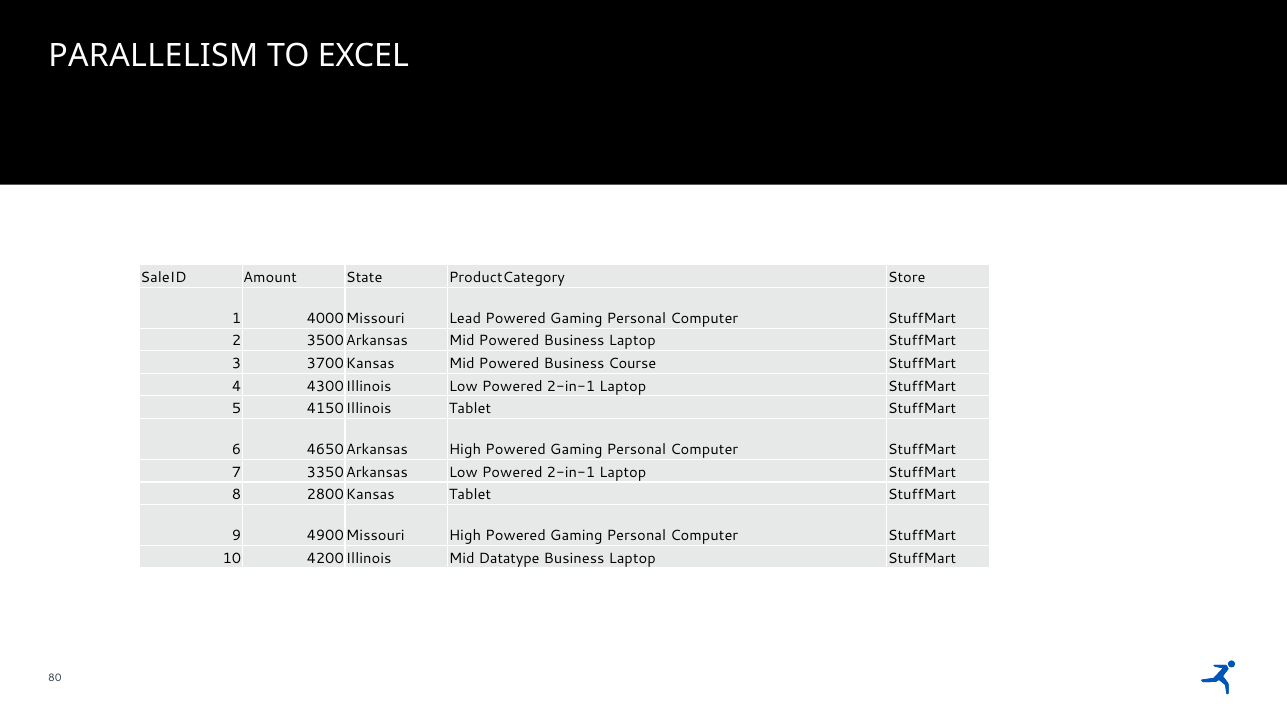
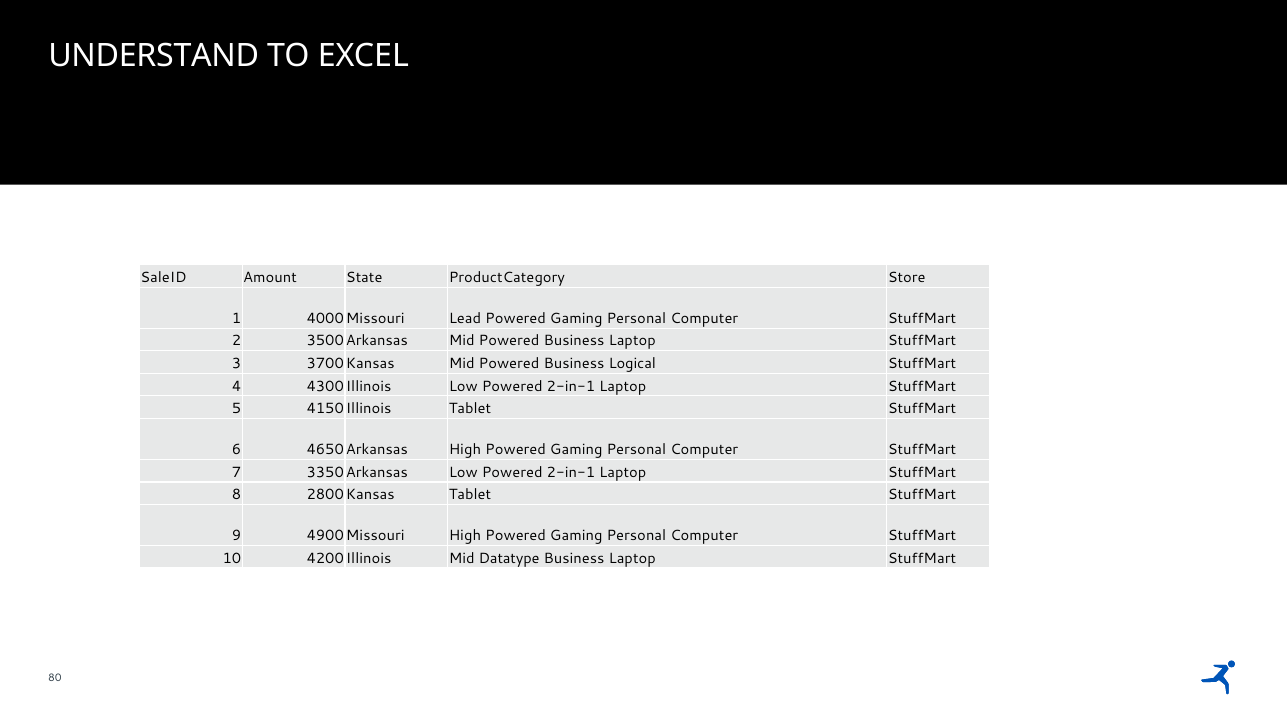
PARALLELISM: PARALLELISM -> UNDERSTAND (154, 56)
Course: Course -> Logical (632, 364)
